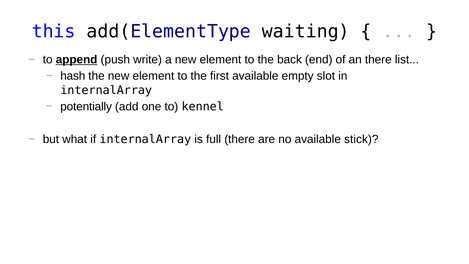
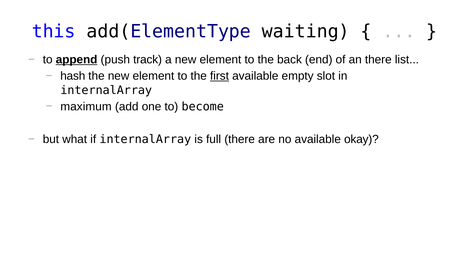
write: write -> track (148, 60)
first underline: none -> present (219, 76)
potentially: potentially -> maximum (86, 107)
kennel: kennel -> become (203, 107)
stick: stick -> okay (361, 139)
